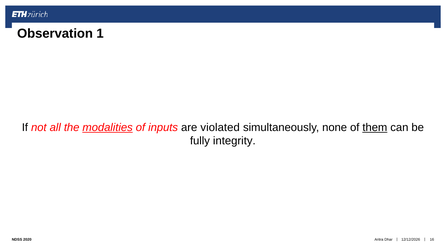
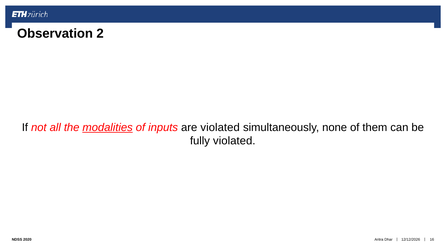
1: 1 -> 2 (100, 33)
them underline: present -> none (375, 127)
fully integrity: integrity -> violated (234, 141)
